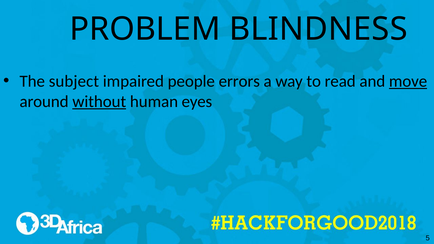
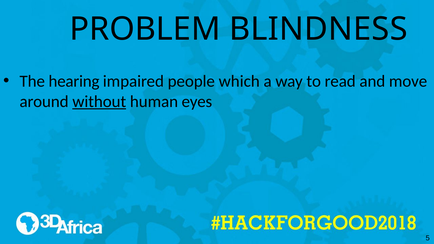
subject: subject -> hearing (74, 81)
errors: errors -> which (239, 81)
move underline: present -> none (408, 81)
